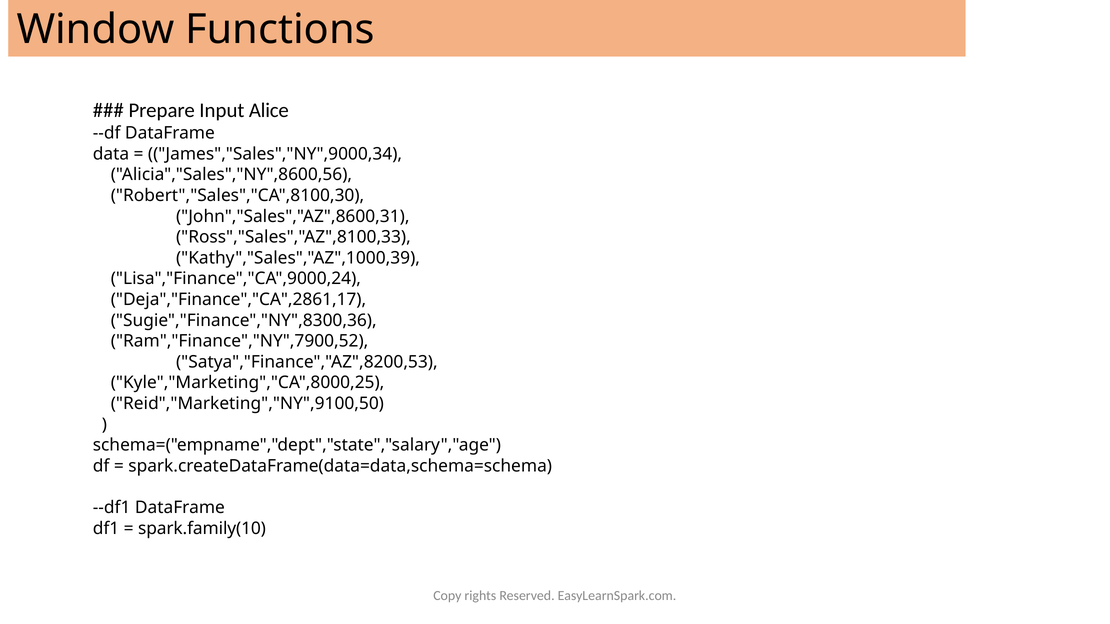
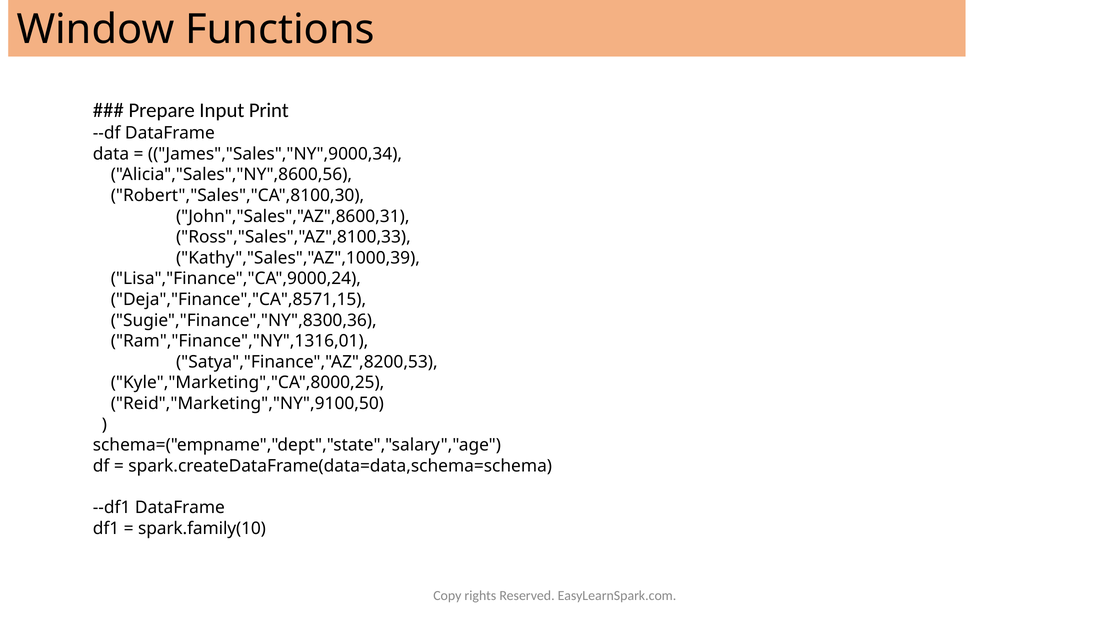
Alice: Alice -> Print (269, 111)
Deja","Finance","CA",2861,17: Deja","Finance","CA",2861,17 -> Deja","Finance","CA",8571,15 (238, 300)
Ram","Finance","NY",7900,52: Ram","Finance","NY",7900,52 -> Ram","Finance","NY",1316,01 (240, 341)
